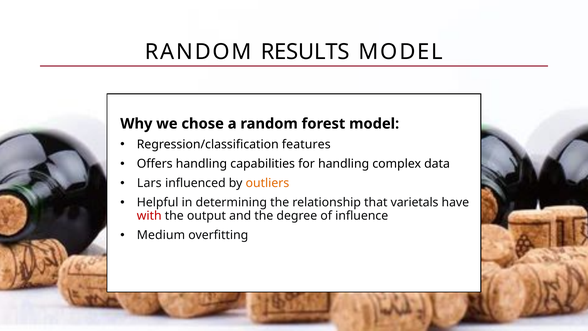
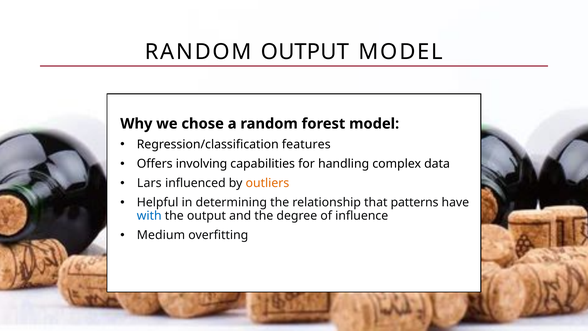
RANDOM RESULTS: RESULTS -> OUTPUT (305, 52)
Offers handling: handling -> involving (202, 164)
varietals: varietals -> patterns (415, 202)
with colour: red -> blue (149, 216)
